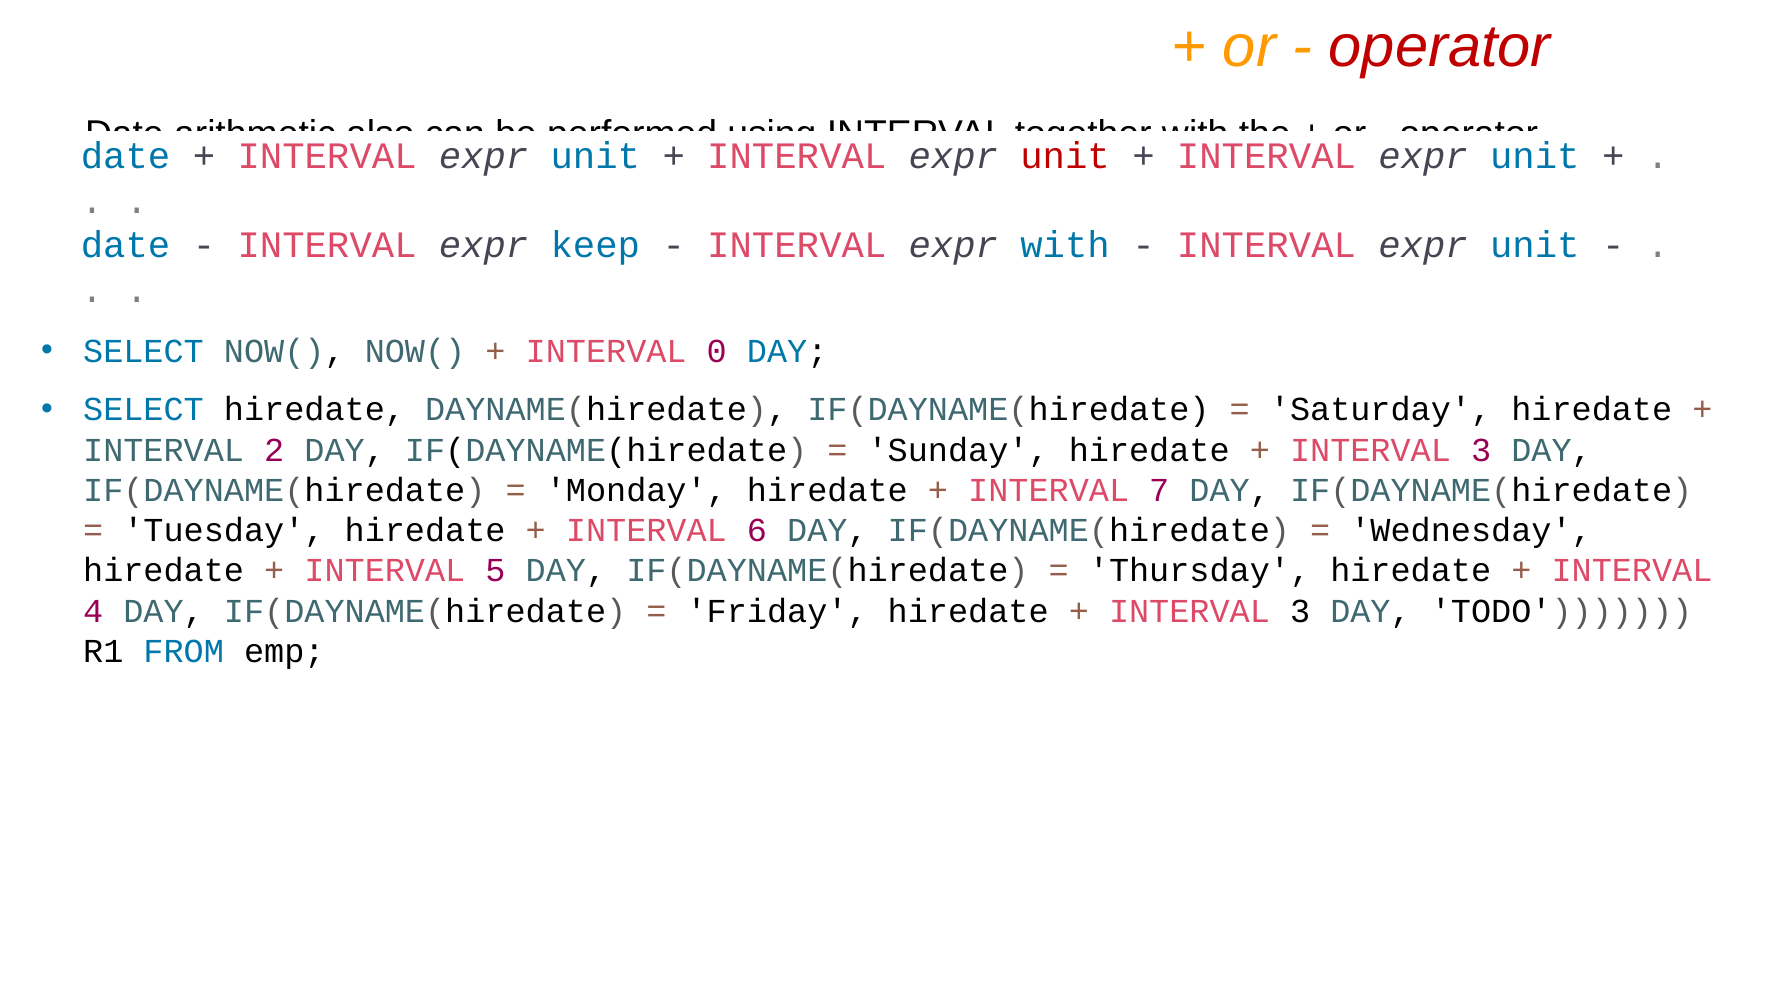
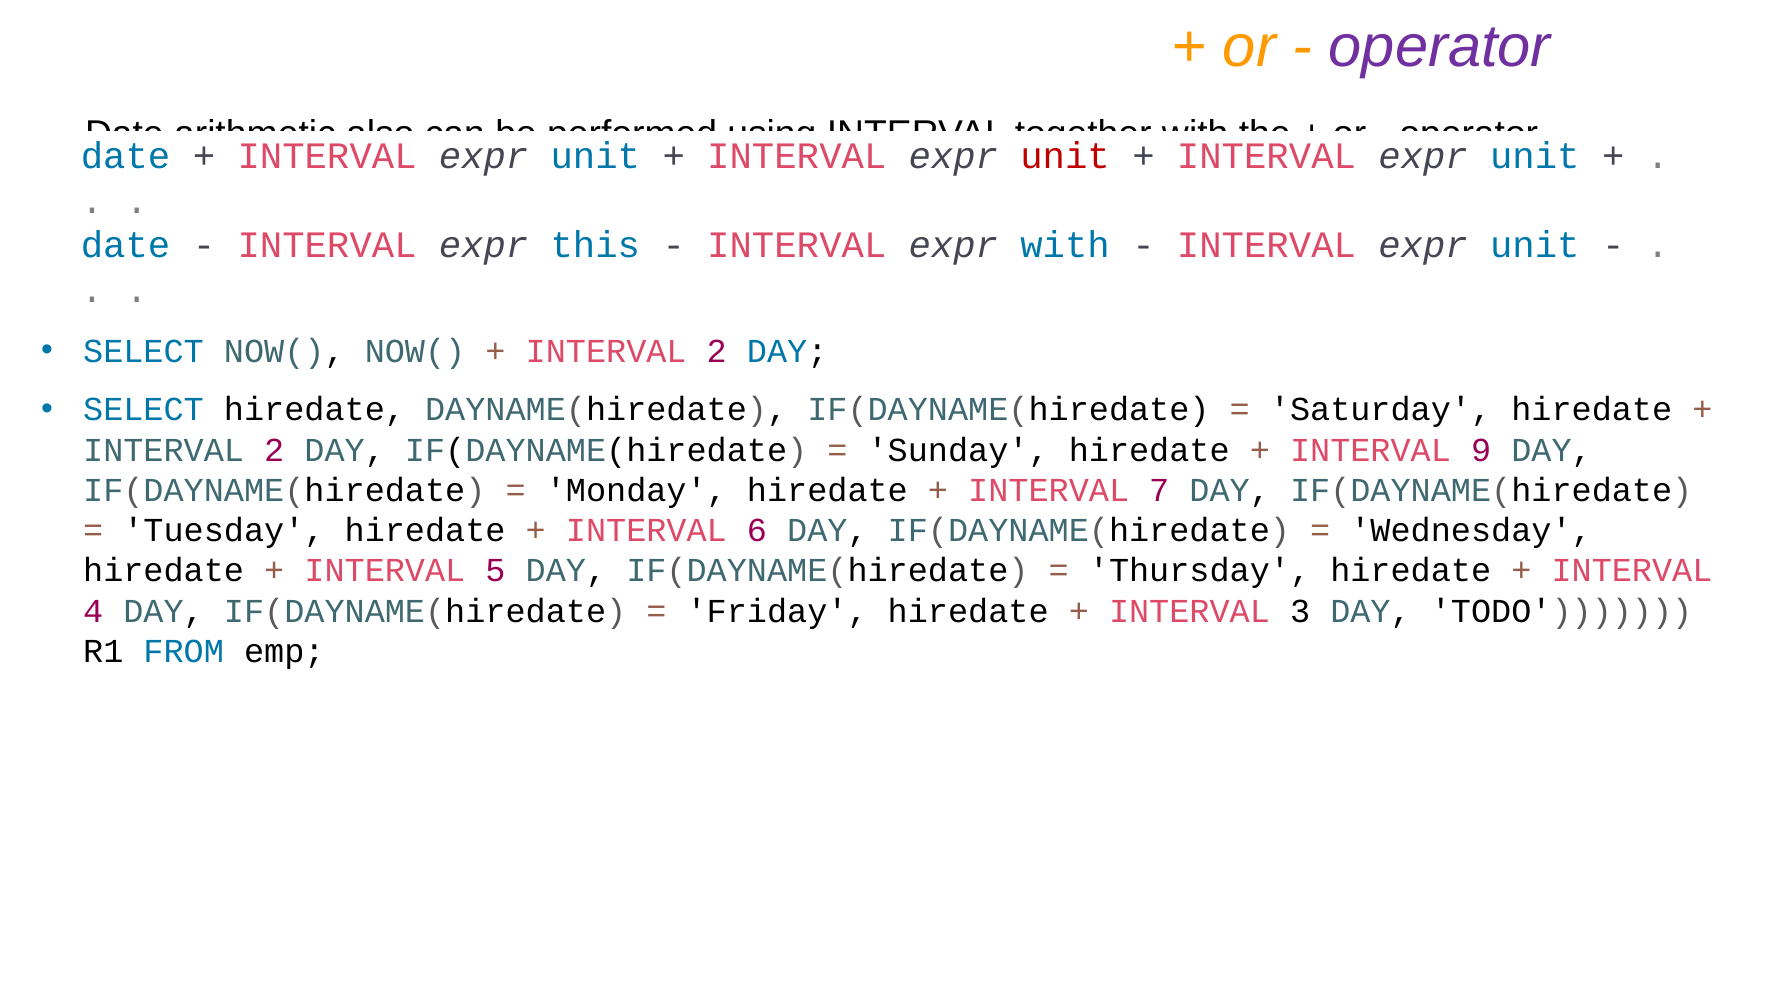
operator colour: red -> purple (1440, 47)
keep: keep -> this (595, 246)
0: 0 -> 2 (717, 352)
3: 3 -> 9 (1481, 450)
